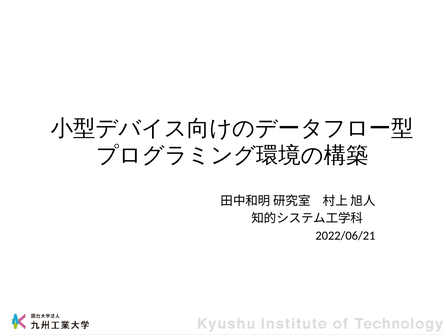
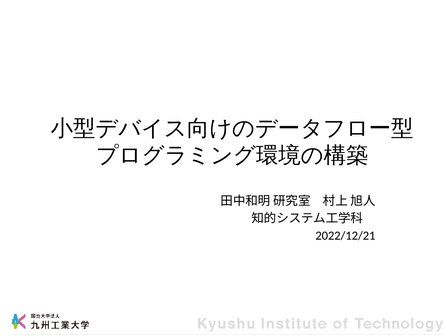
2022/06/21: 2022/06/21 -> 2022/12/21 (345, 235)
